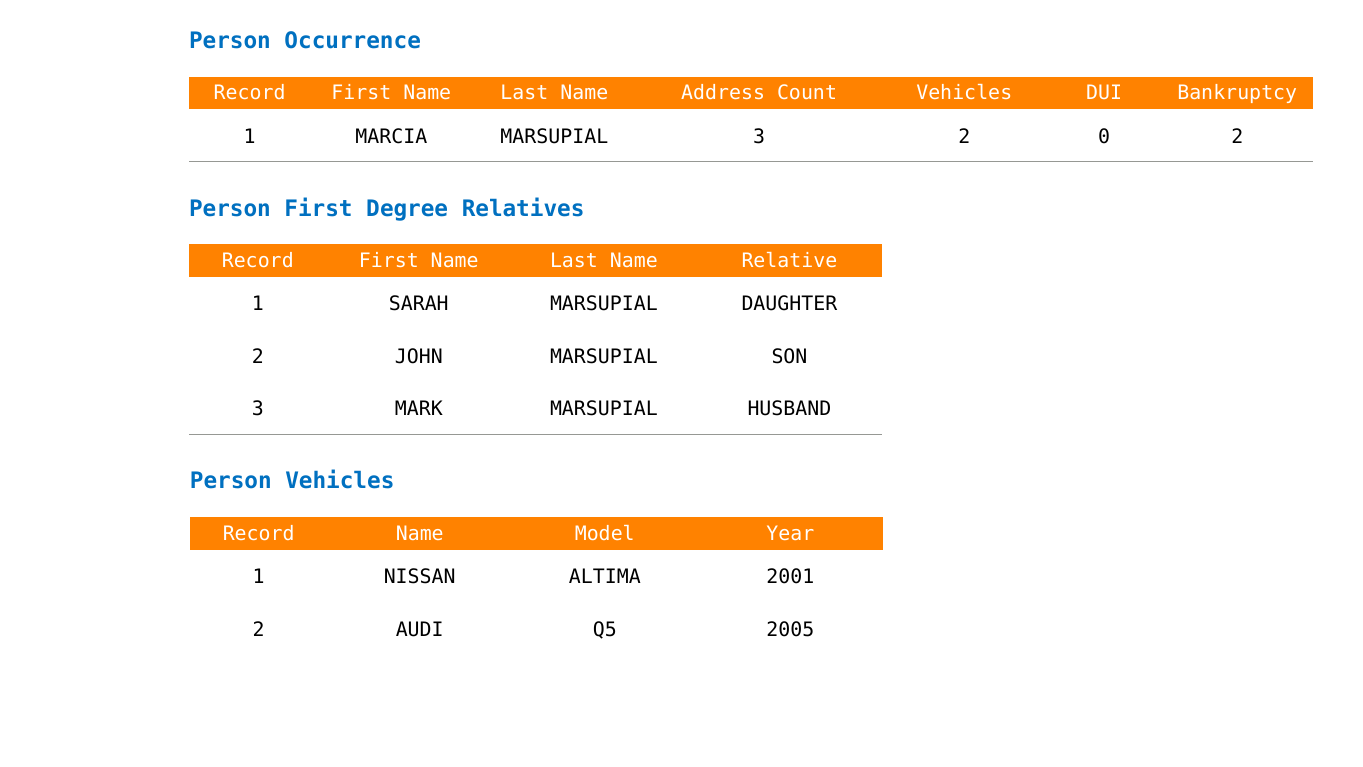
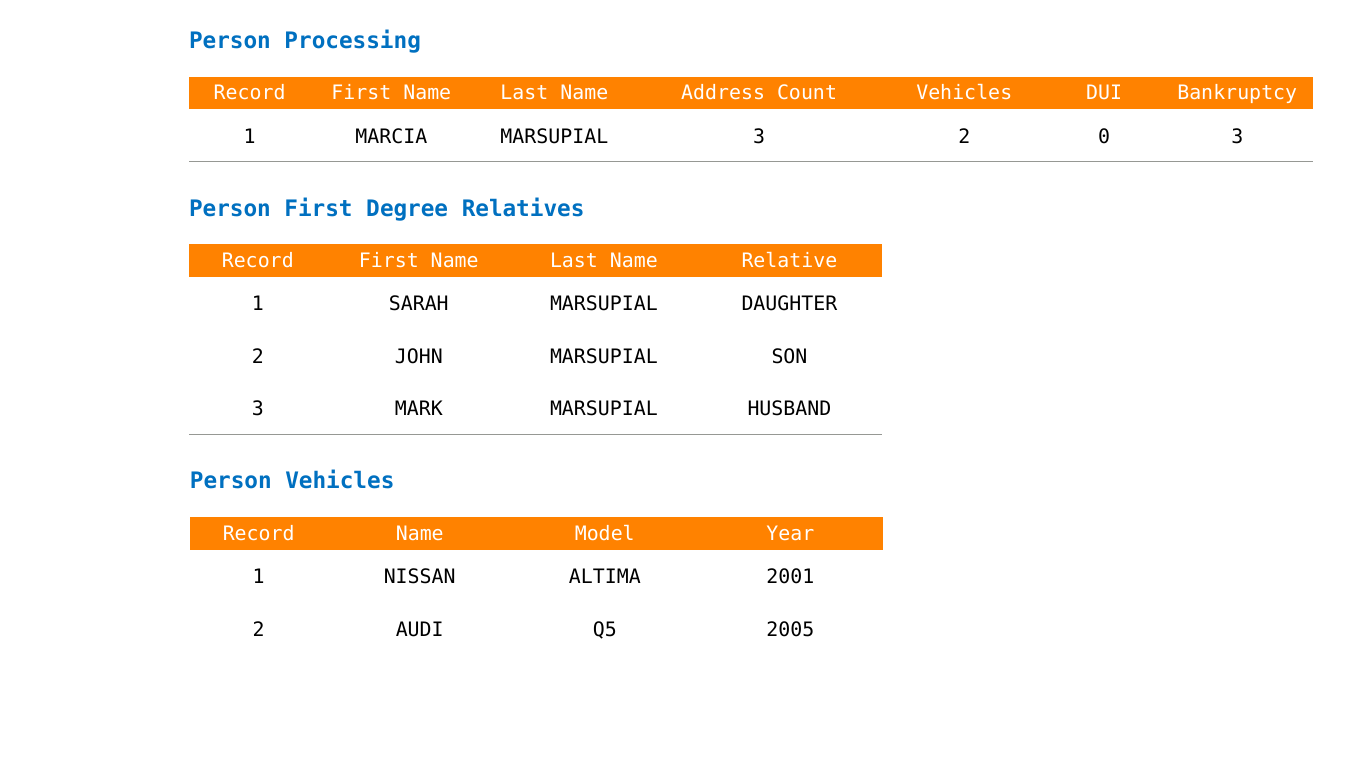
Occurrence: Occurrence -> Processing (353, 41)
0 2: 2 -> 3 (1237, 137)
